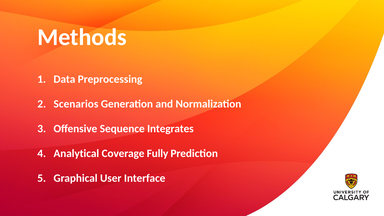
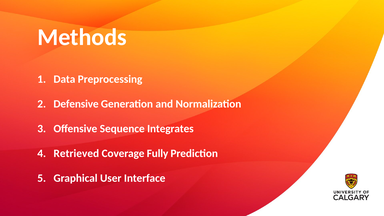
Scenarios: Scenarios -> Defensive (76, 104)
Analytical: Analytical -> Retrieved (76, 153)
